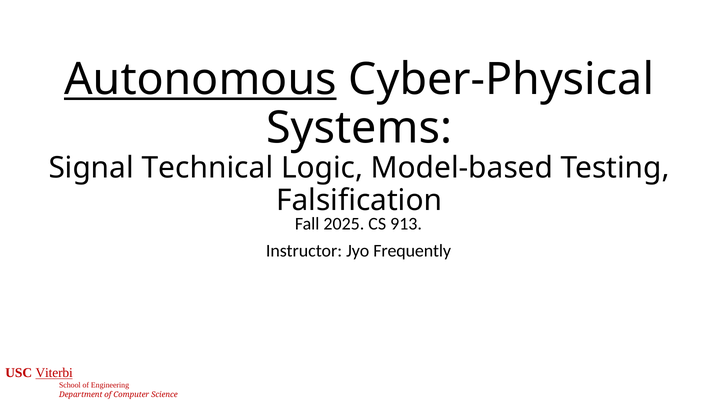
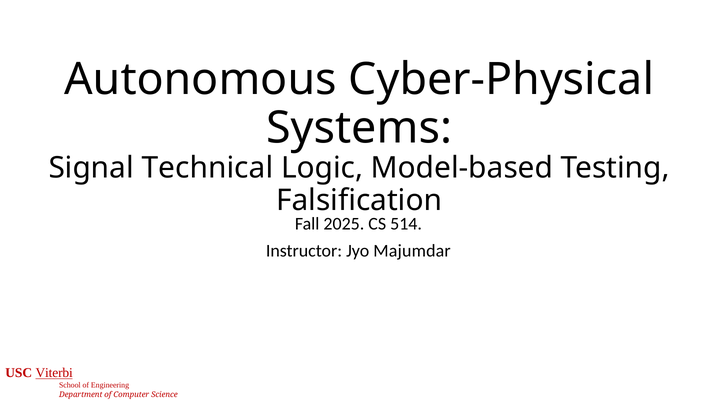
Autonomous underline: present -> none (200, 79)
913: 913 -> 514 (406, 224)
Frequently: Frequently -> Majumdar (412, 251)
